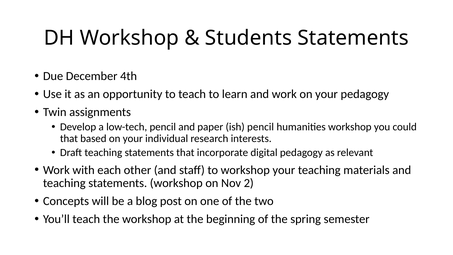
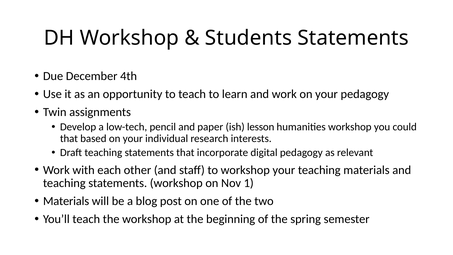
ish pencil: pencil -> lesson (261, 127)
2: 2 -> 1 (249, 183)
Concepts: Concepts -> Materials (66, 201)
